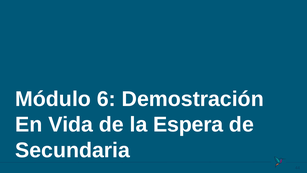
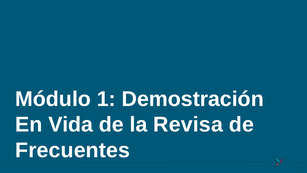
6: 6 -> 1 (106, 99)
Espera: Espera -> Revisa (188, 124)
Secundaria: Secundaria -> Frecuentes (73, 150)
